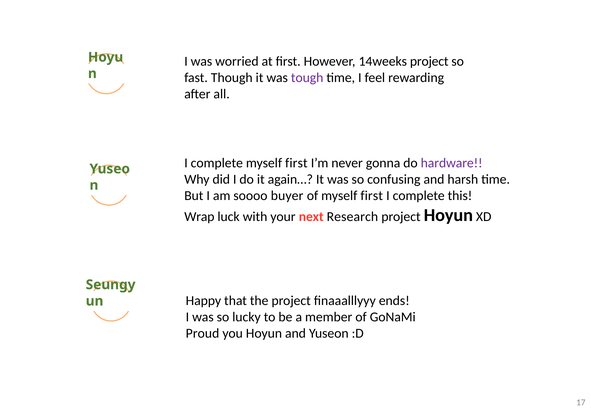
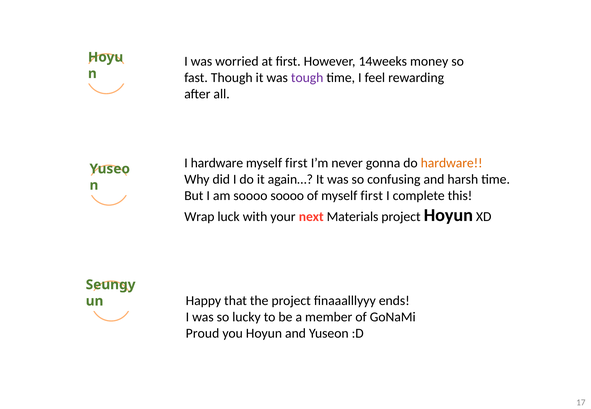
14weeks project: project -> money (429, 61)
complete: complete -> hardware (217, 163)
hardware colour: purple -> orange (452, 163)
soooo buyer: buyer -> soooo (287, 196)
Research: Research -> Materials (353, 217)
